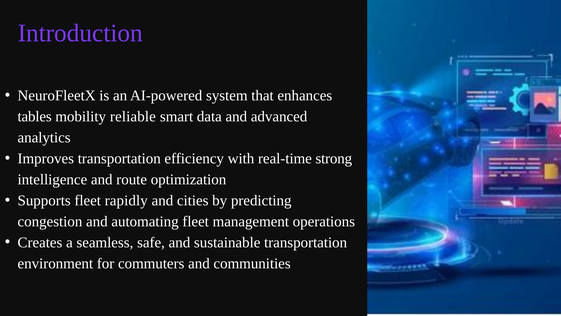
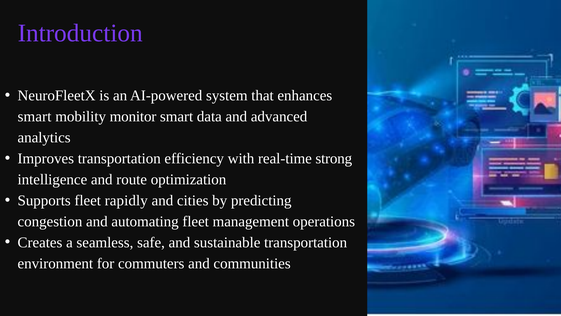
tables: tables -> smart (35, 116)
reliable: reliable -> monitor (133, 116)
